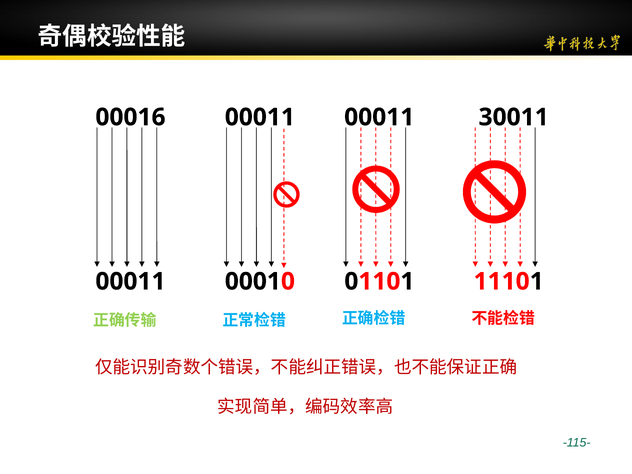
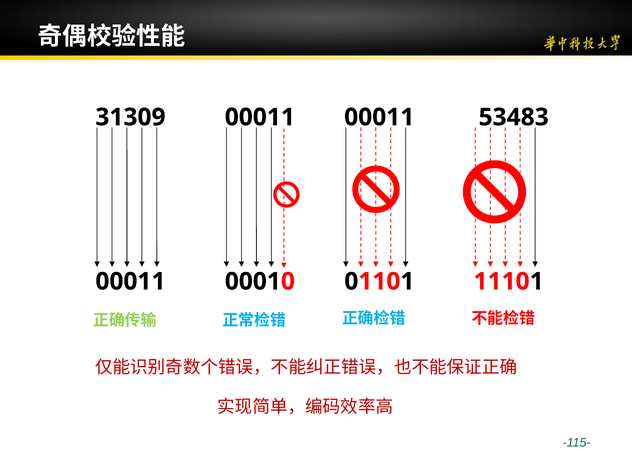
00016: 00016 -> 31309 (130, 117)
30011: 30011 -> 53483 (514, 117)
